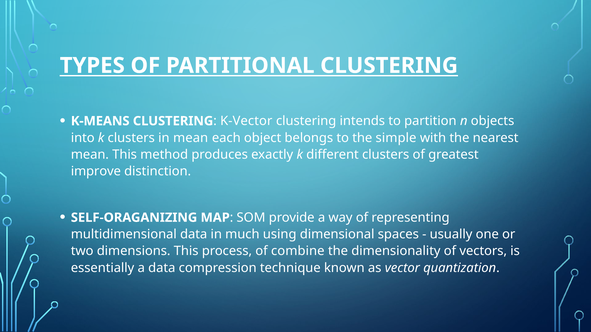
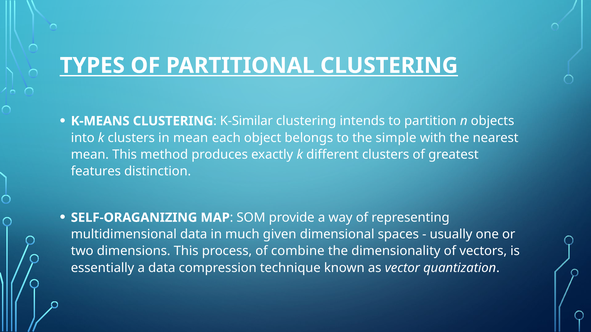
K-Vector: K-Vector -> K-Similar (246, 121)
improve: improve -> features (96, 171)
using: using -> given (280, 235)
